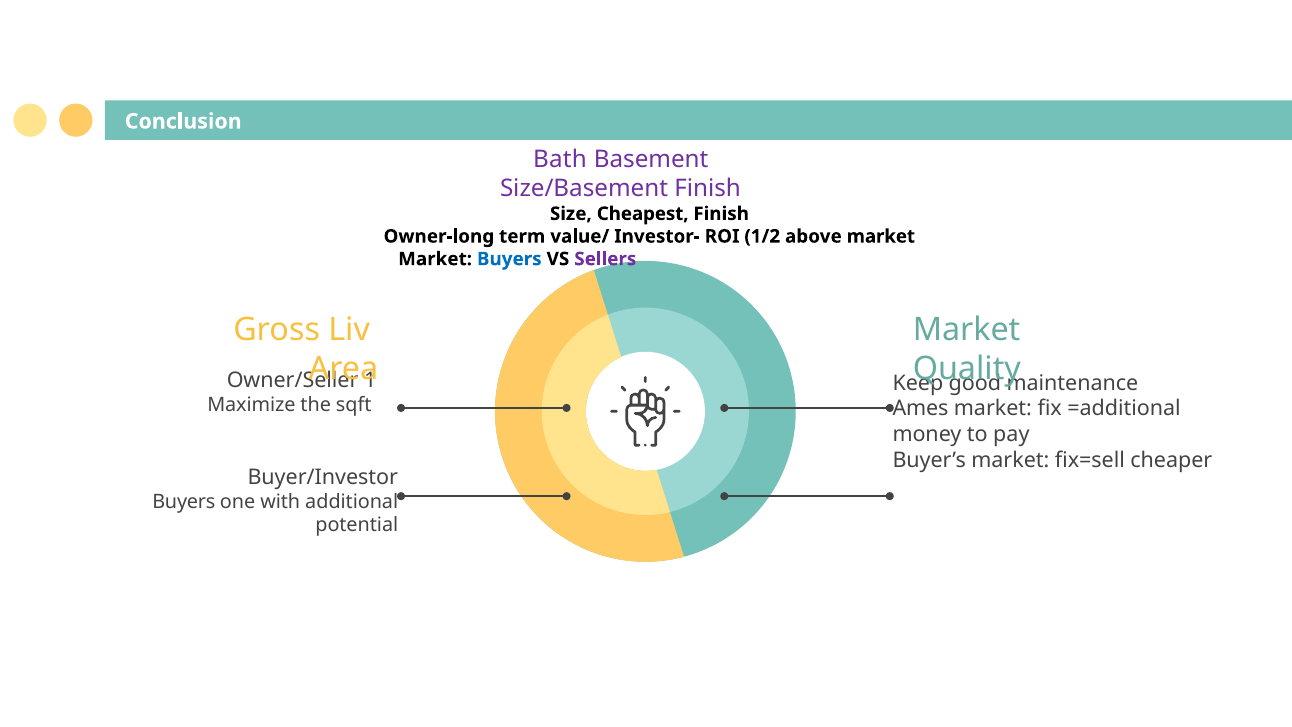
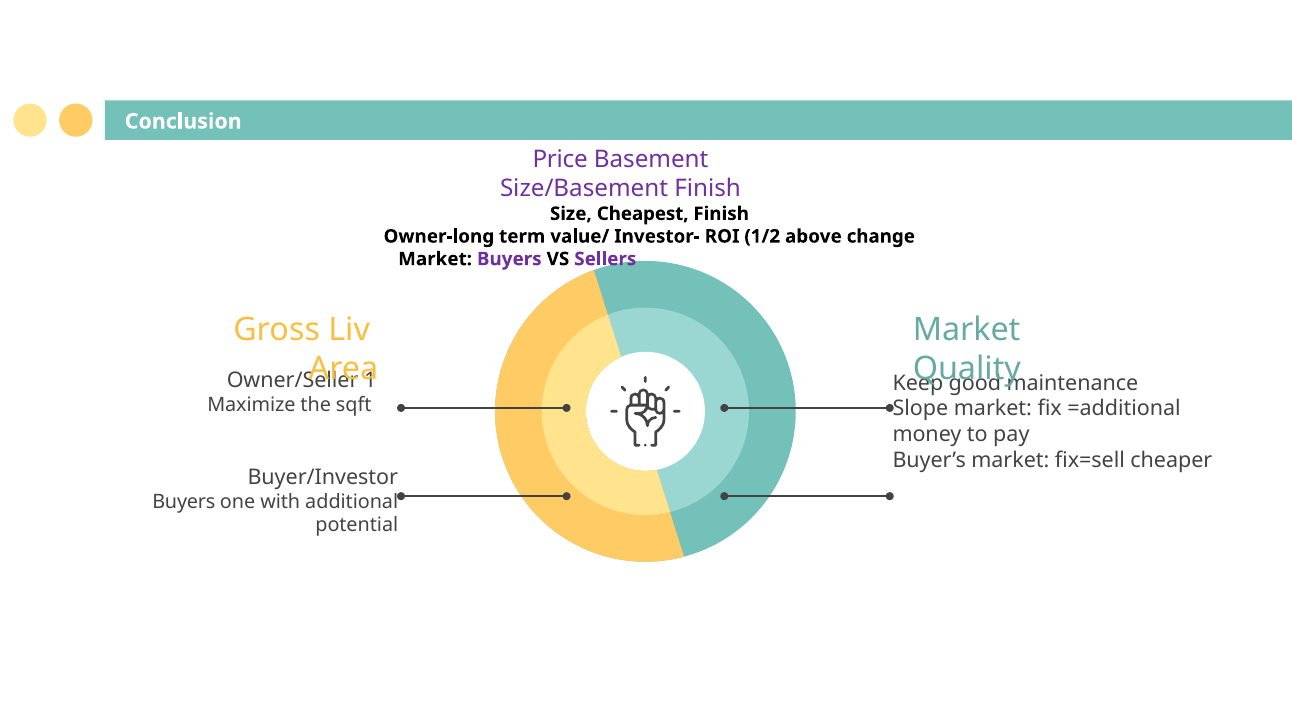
Bath: Bath -> Price (560, 160)
above market: market -> change (881, 236)
Buyers colour: blue -> purple (509, 259)
Ames: Ames -> Slope (920, 409)
